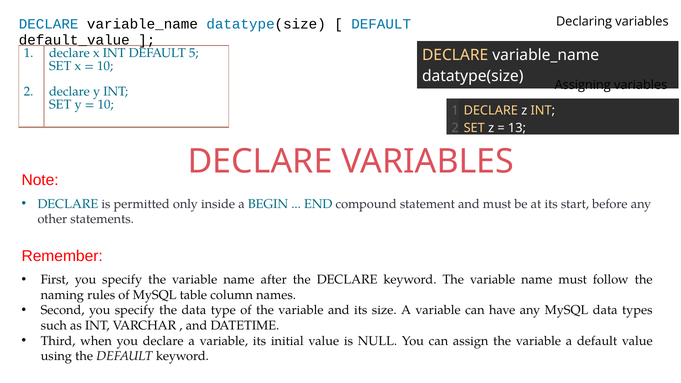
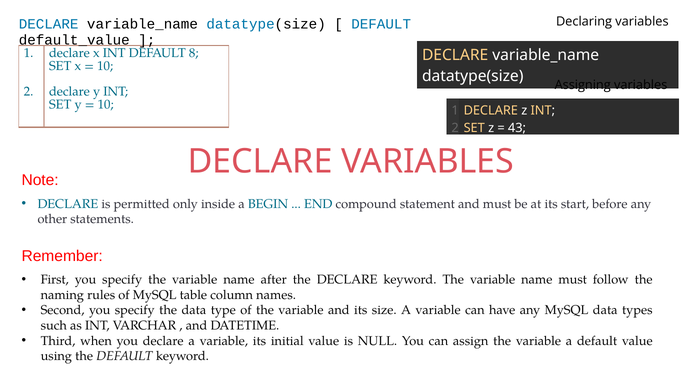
5: 5 -> 8 (194, 53)
13: 13 -> 43 (517, 128)
